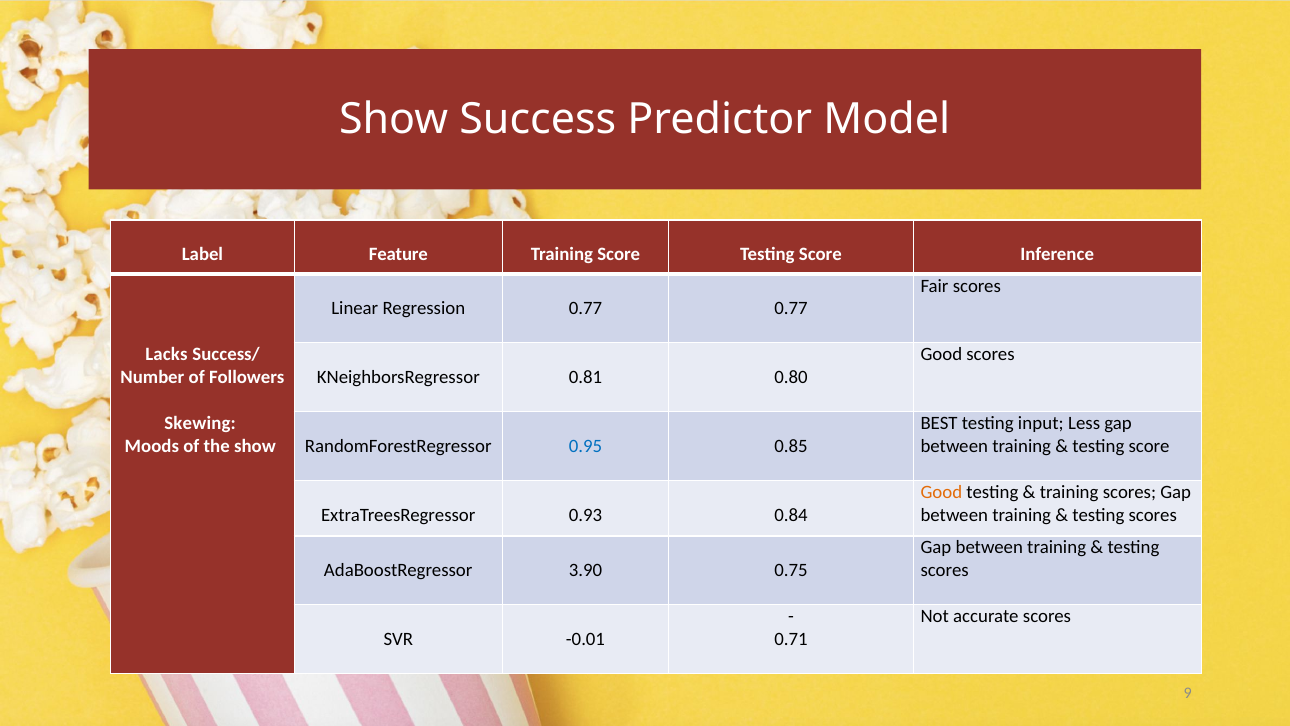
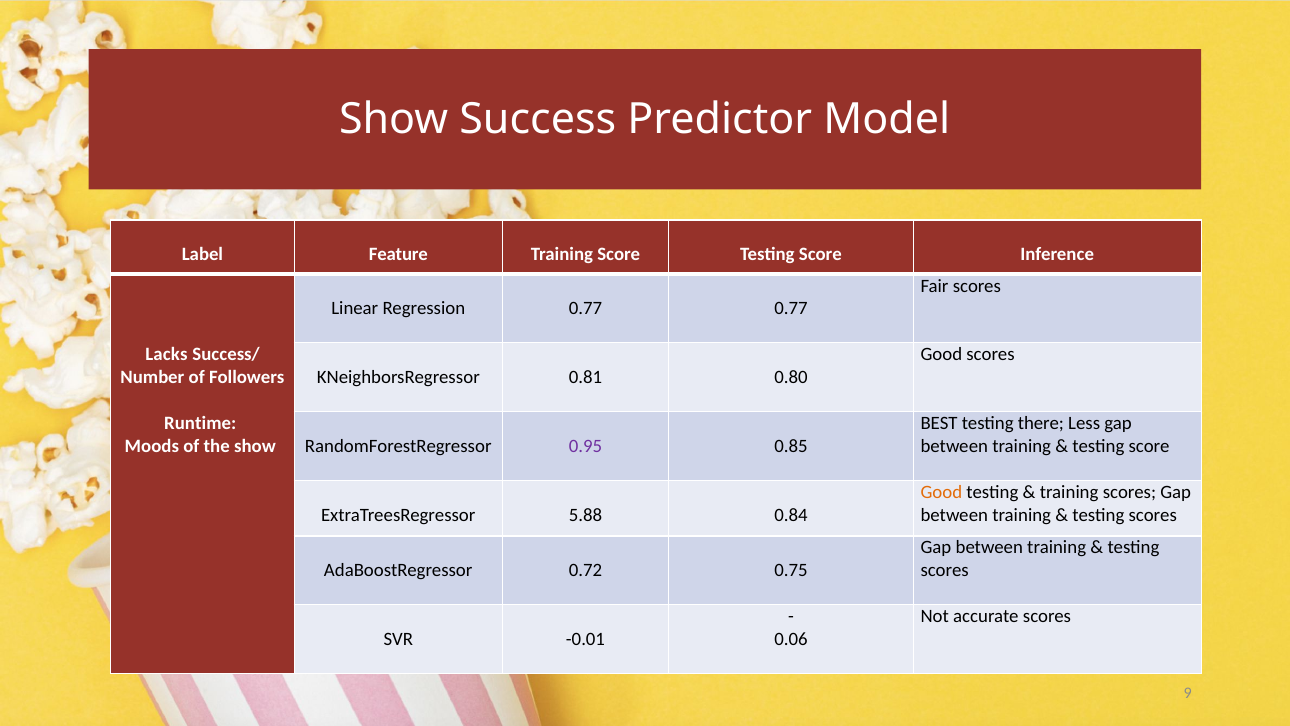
Skewing: Skewing -> Runtime (200, 423)
input: input -> there (1041, 423)
0.95 colour: blue -> purple (586, 446)
0.93: 0.93 -> 5.88 (586, 515)
3.90: 3.90 -> 0.72 (586, 570)
0.71: 0.71 -> 0.06 (791, 639)
